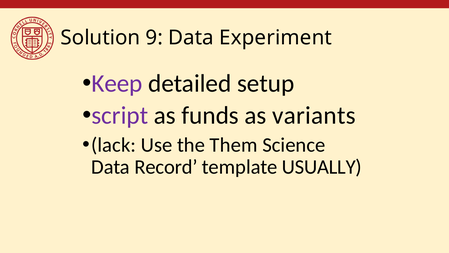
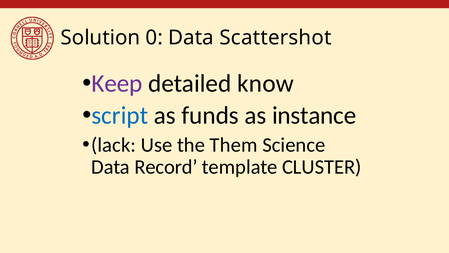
9: 9 -> 0 (154, 38)
Experiment: Experiment -> Scattershot (276, 38)
setup: setup -> know (266, 83)
script colour: purple -> blue (120, 115)
variants: variants -> instance (314, 115)
USUALLY: USUALLY -> CLUSTER (322, 167)
